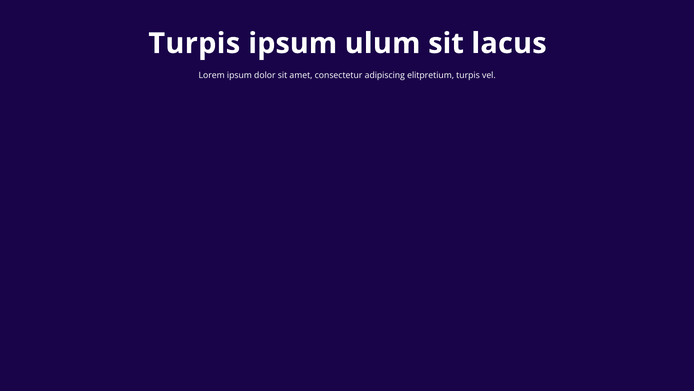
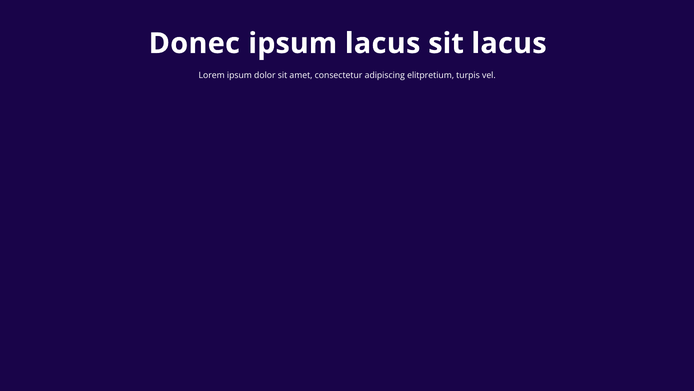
Turpis: Turpis -> Donec (194, 43)
ipsum ulum: ulum -> lacus (383, 43)
